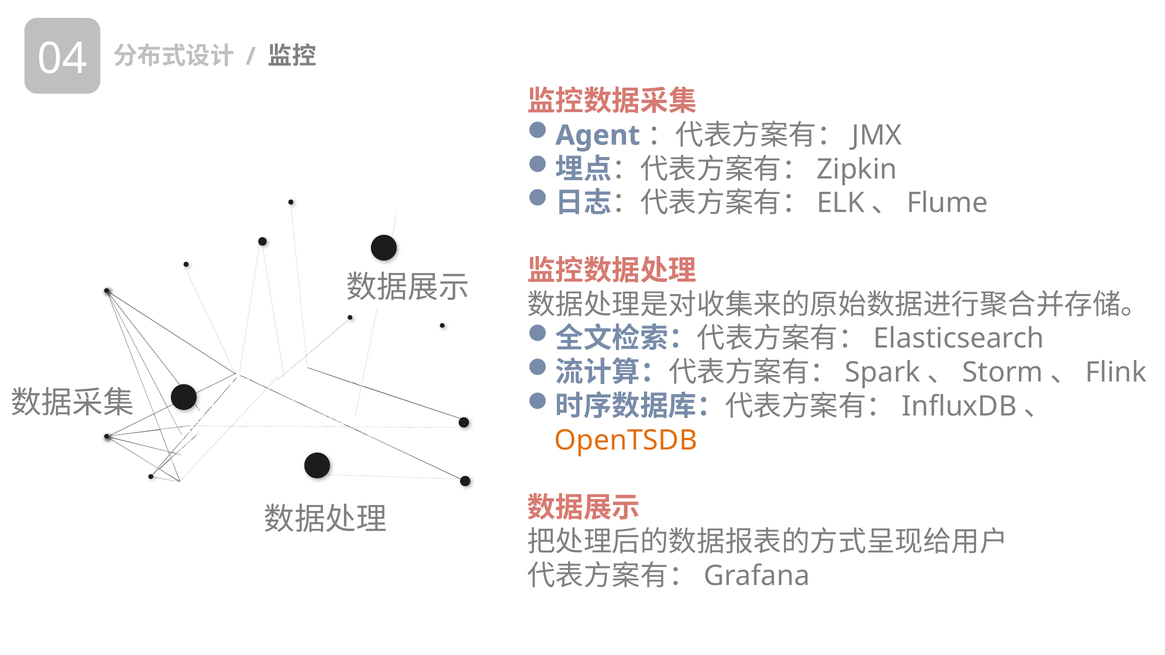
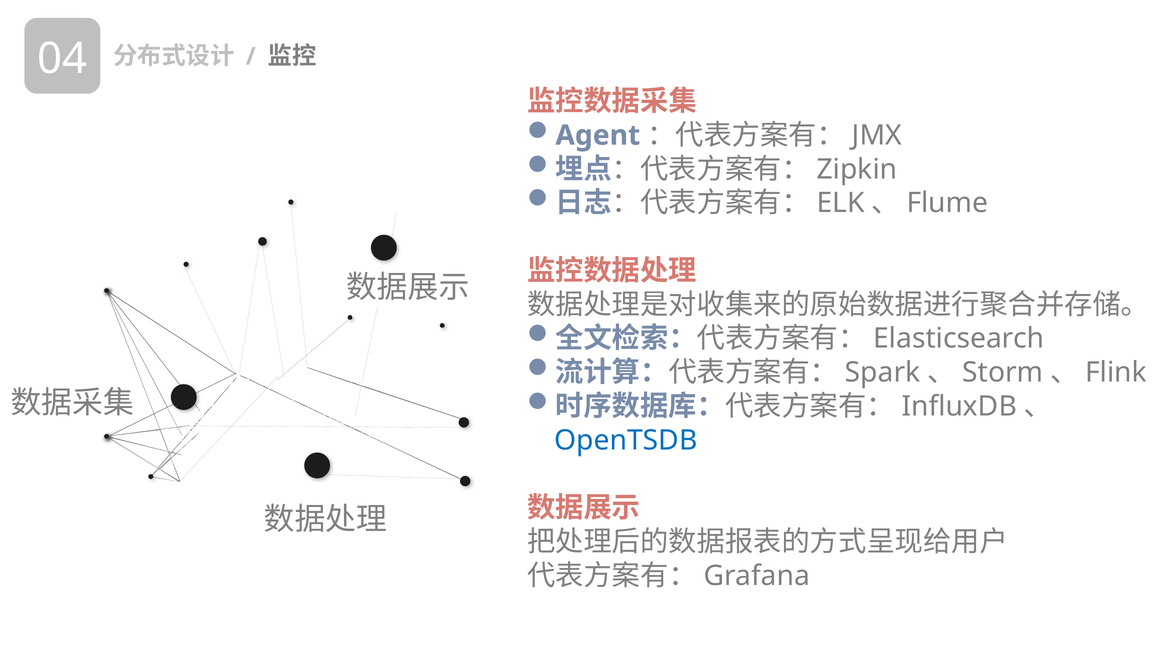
OpenTSDB colour: orange -> blue (626, 441)
